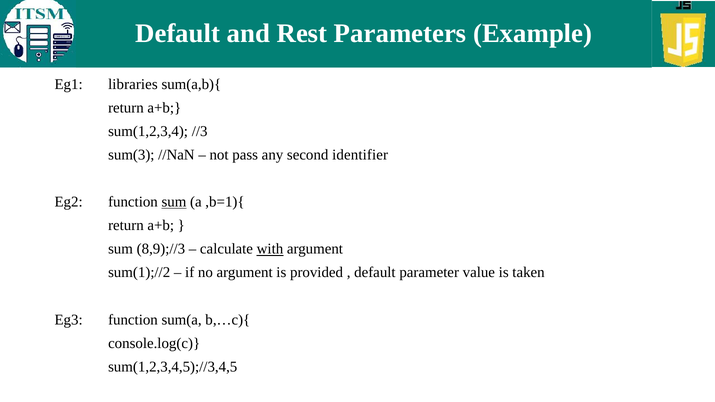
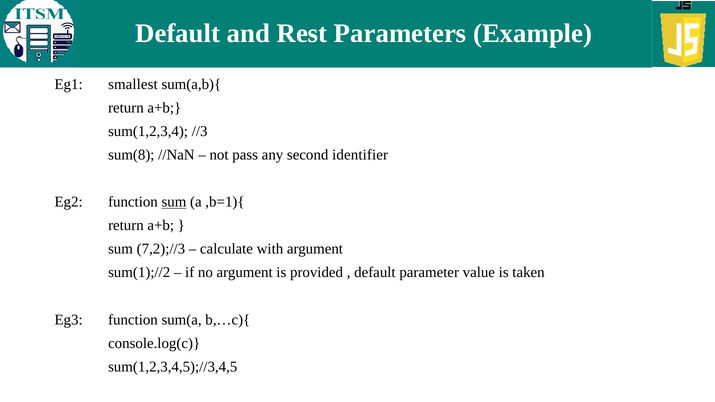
libraries: libraries -> smallest (133, 84)
sum(3: sum(3 -> sum(8 (131, 155)
8,9);//3: 8,9);//3 -> 7,2);//3 (161, 249)
with underline: present -> none (270, 249)
